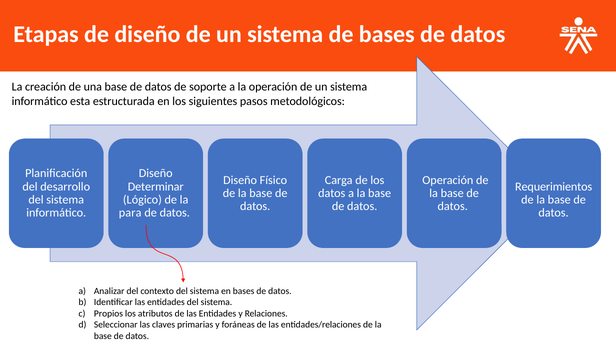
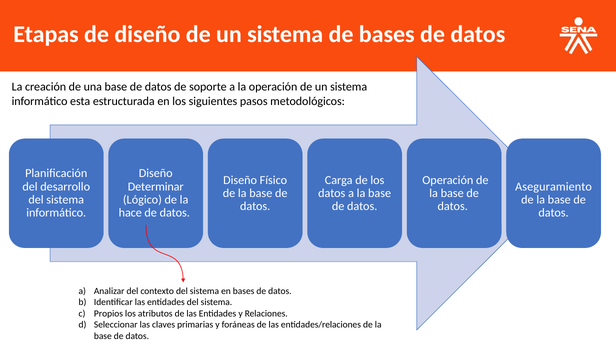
Requerimientos: Requerimientos -> Aseguramiento (554, 187)
para: para -> hace (130, 213)
